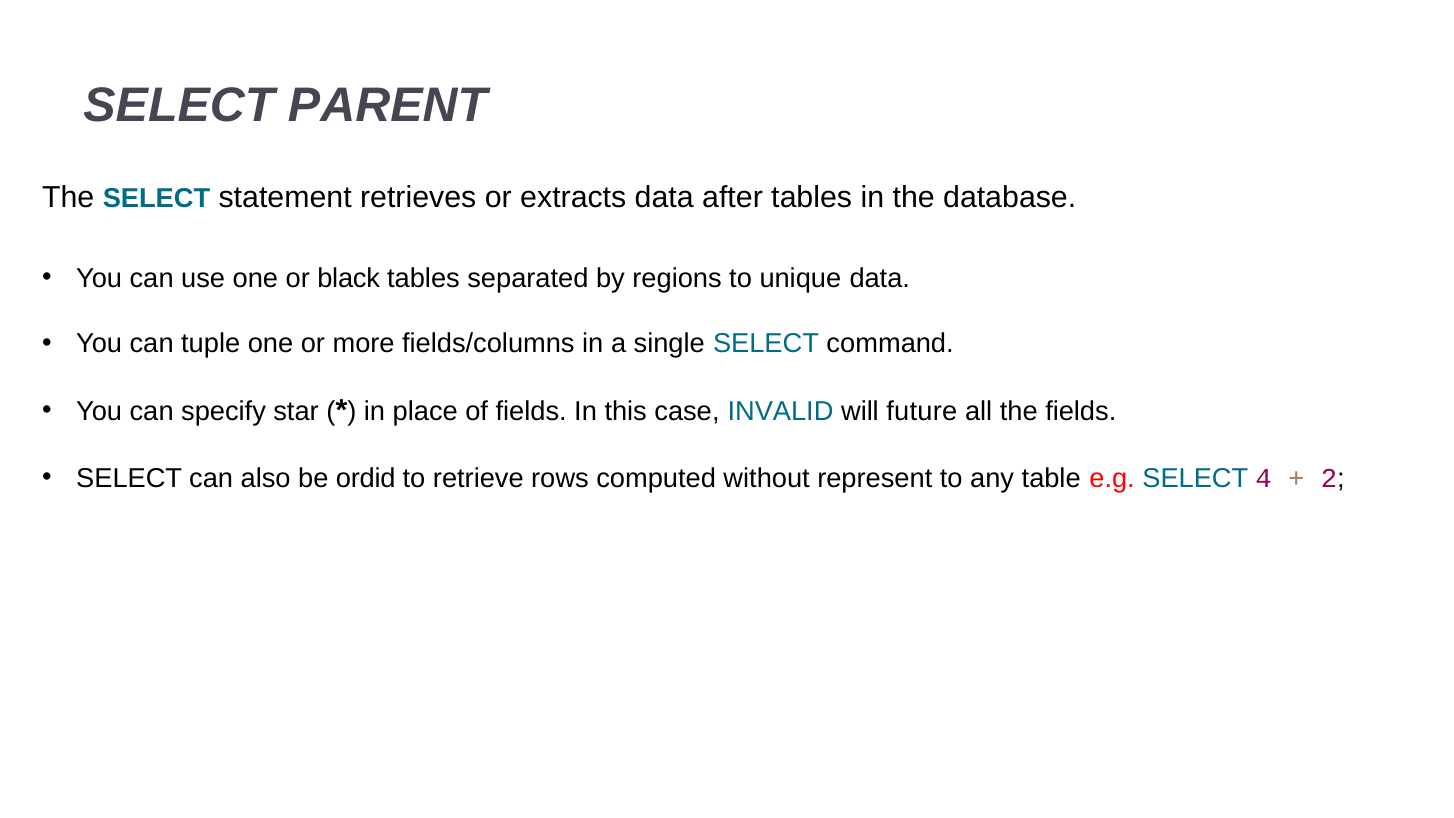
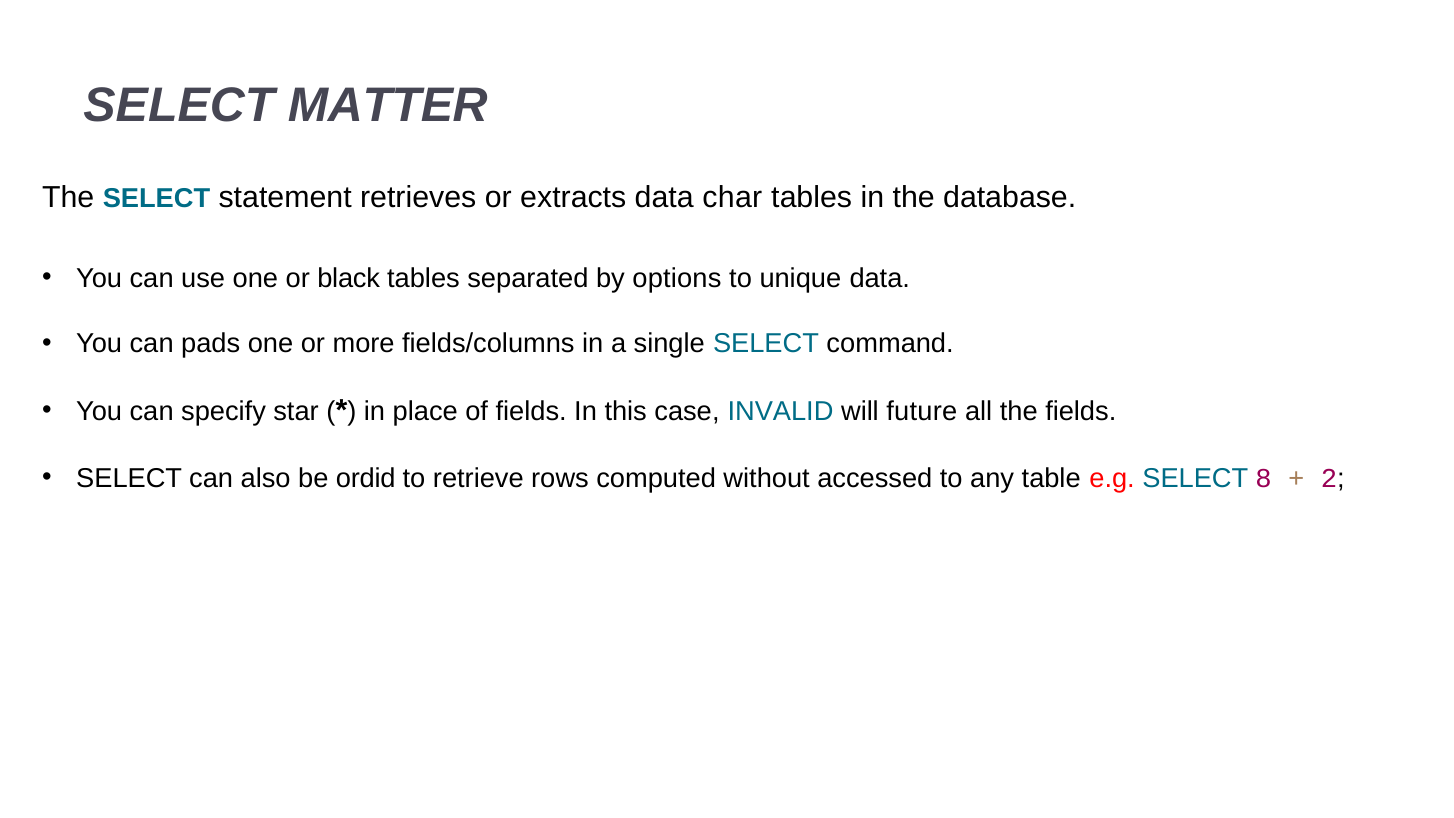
PARENT: PARENT -> MATTER (388, 105)
after: after -> char (732, 197)
regions: regions -> options (677, 278)
tuple: tuple -> pads (211, 343)
represent: represent -> accessed (875, 478)
4: 4 -> 8 (1264, 478)
